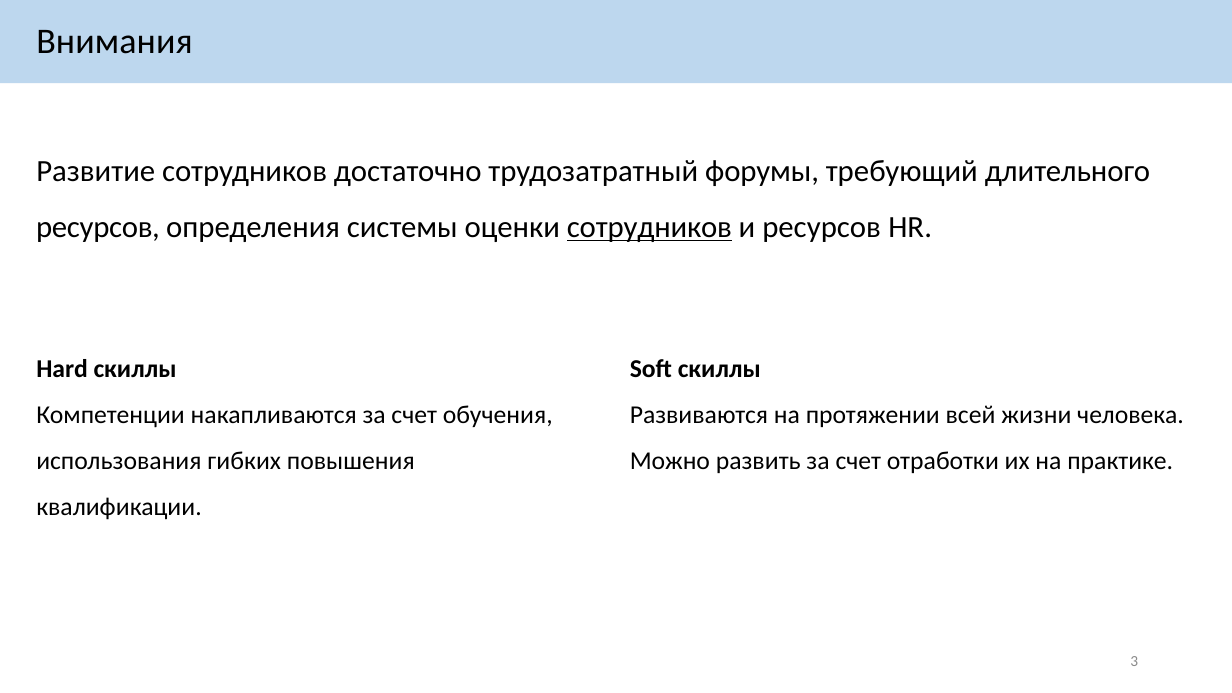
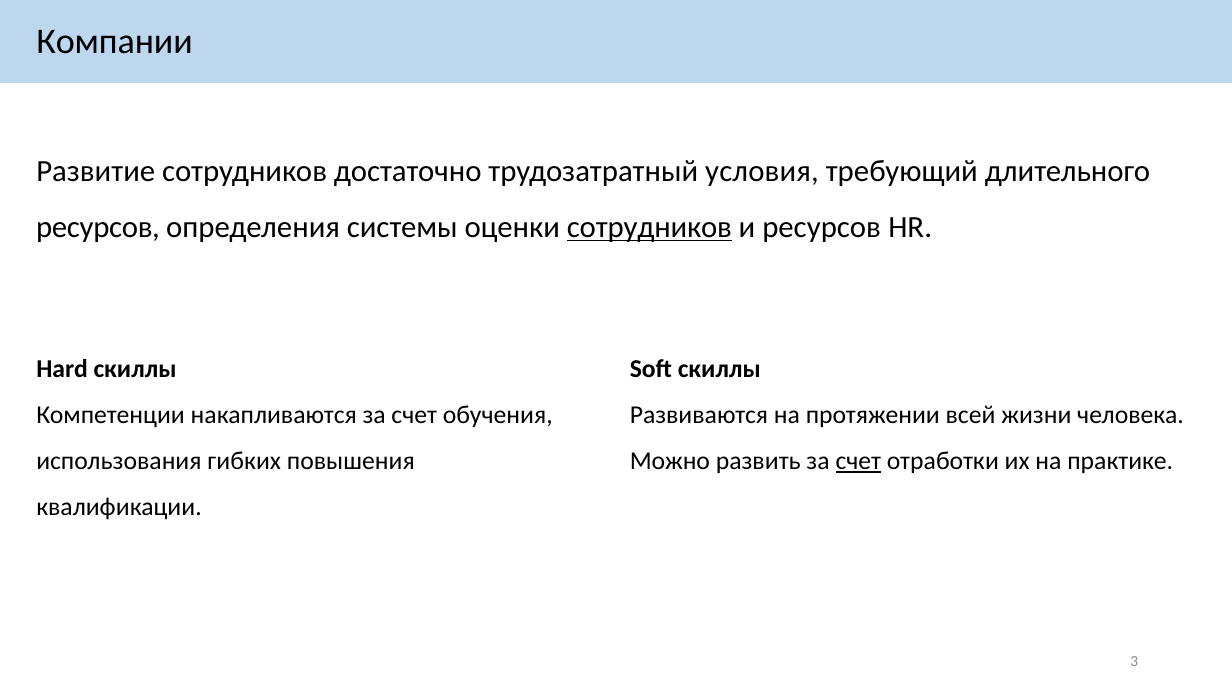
Внимания: Внимания -> Компании (115, 41)
форумы: форумы -> условия (762, 172)
счет underline: none -> present (858, 461)
